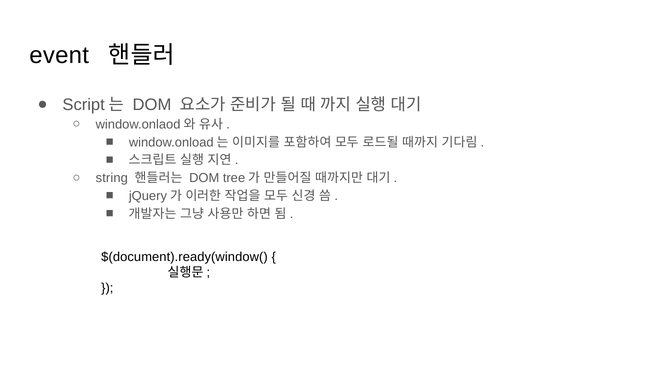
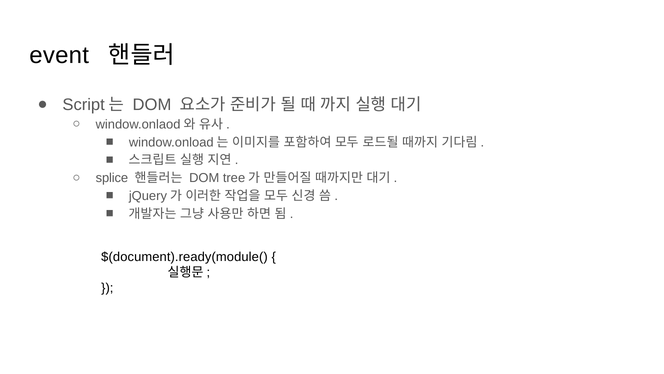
string: string -> splice (112, 178)
$(document).ready(window(: $(document).ready(window( -> $(document).ready(module( (184, 256)
